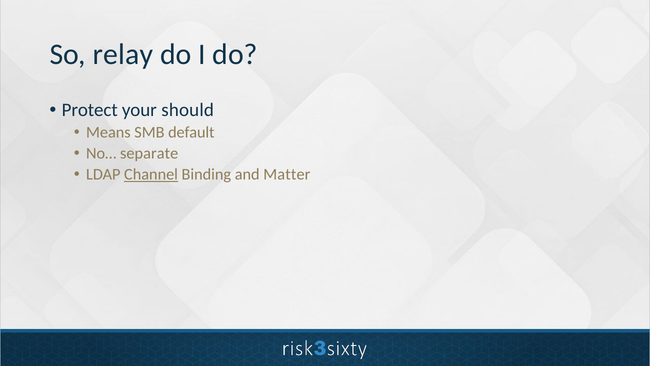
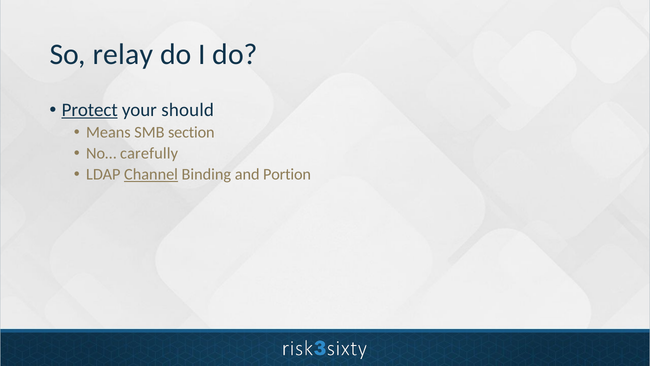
Protect underline: none -> present (90, 110)
default: default -> section (191, 132)
separate: separate -> carefully (149, 153)
Matter: Matter -> Portion (287, 174)
